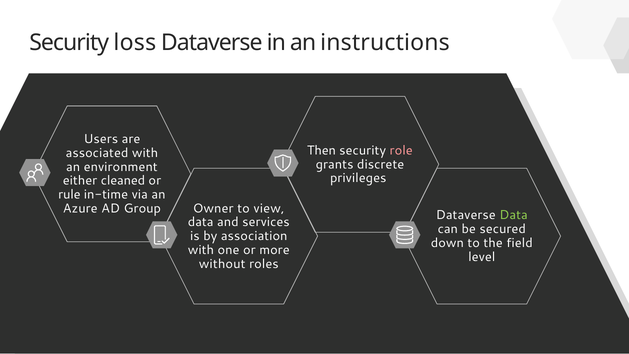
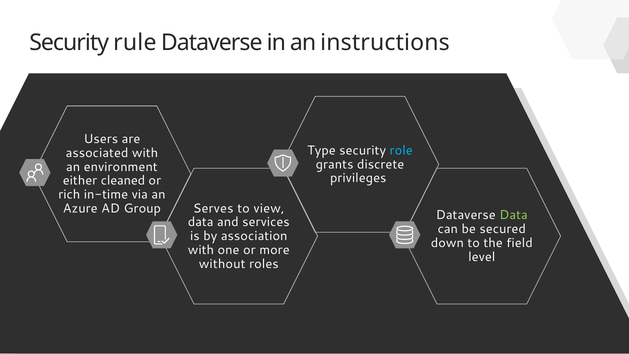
loss: loss -> rule (135, 43)
Then: Then -> Type (321, 150)
role colour: pink -> light blue (401, 150)
rule: rule -> rich (69, 195)
Owner: Owner -> Serves (213, 208)
